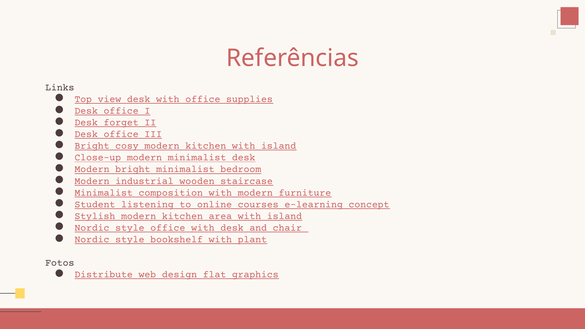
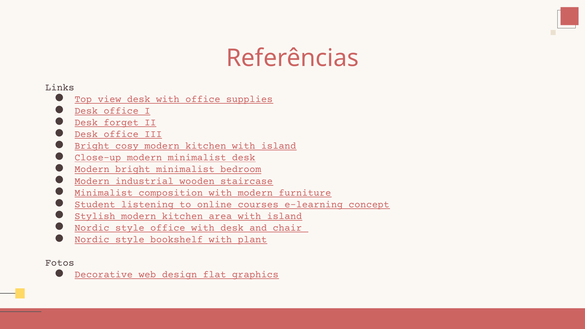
Distribute: Distribute -> Decorative (104, 274)
